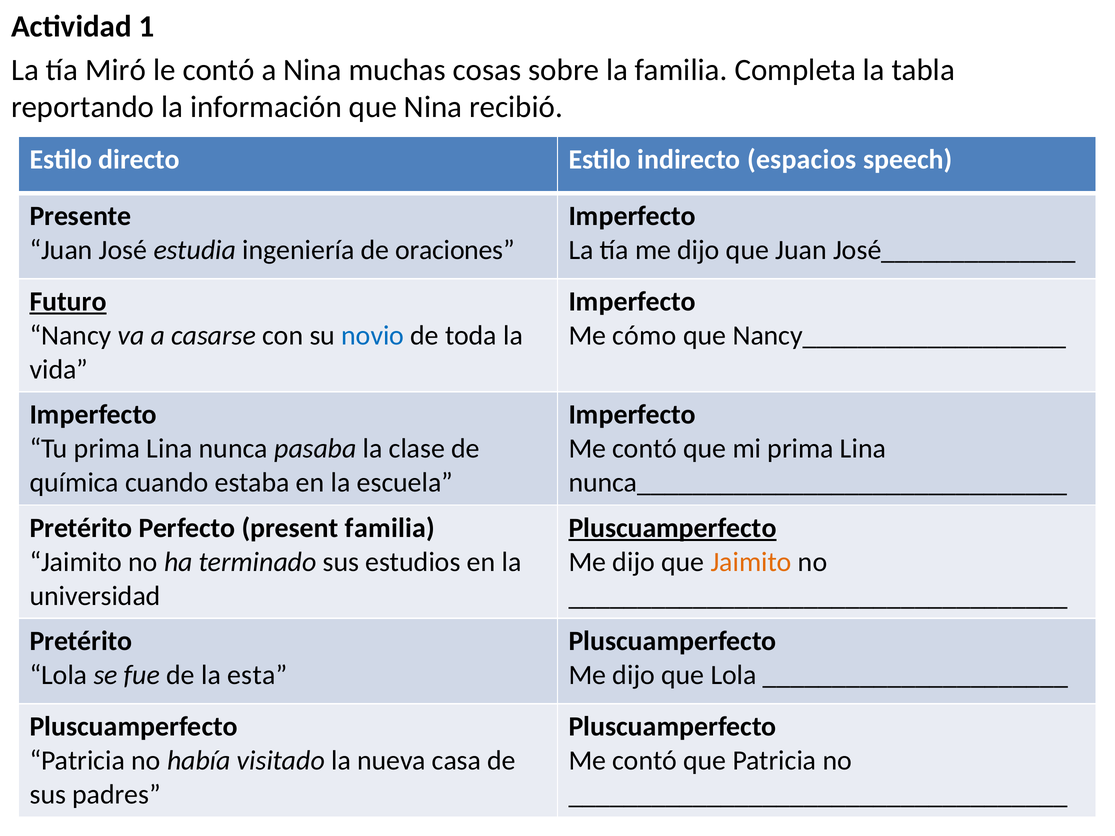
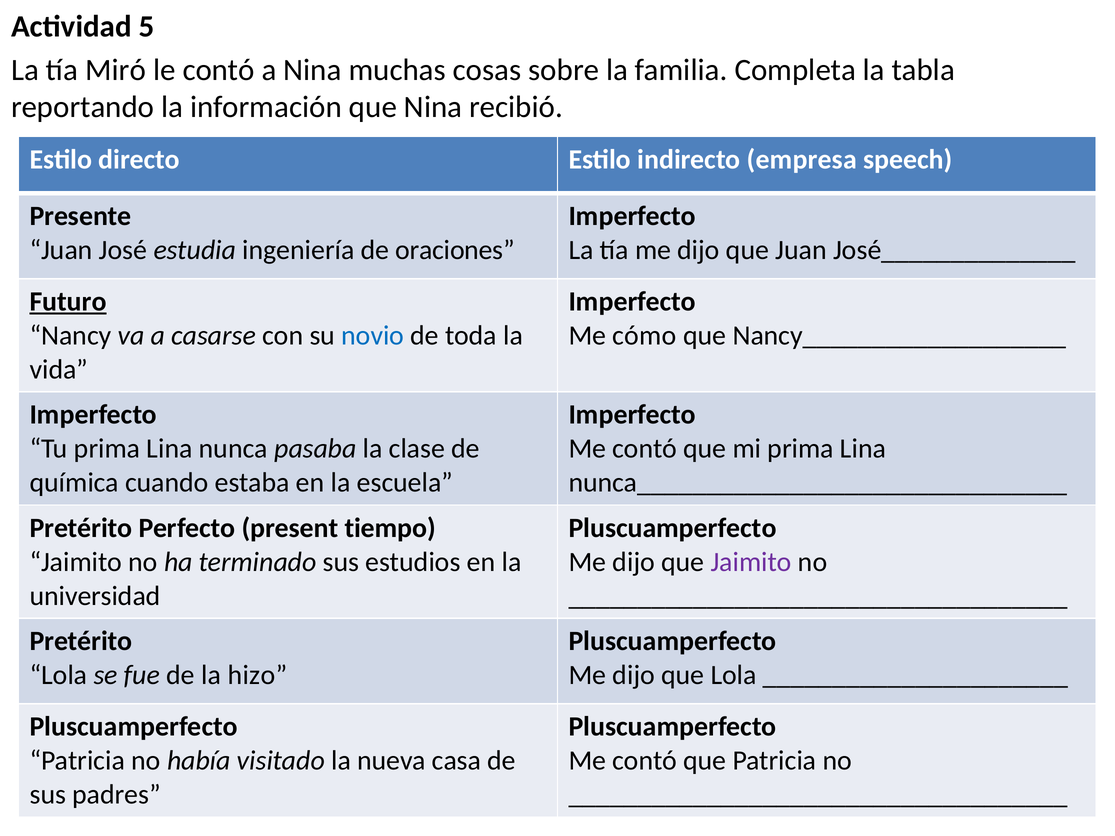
1: 1 -> 5 (147, 26)
espacios: espacios -> empresa (802, 160)
present familia: familia -> tiempo (390, 528)
Pluscuamperfecto underline: present -> none (673, 528)
Jaimito colour: orange -> purple (751, 562)
esta: esta -> hizo (257, 675)
